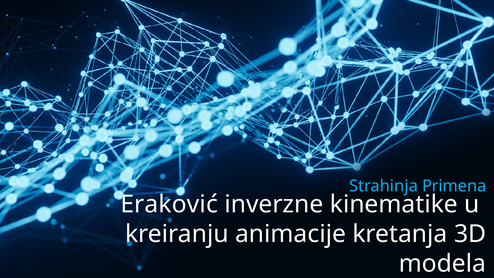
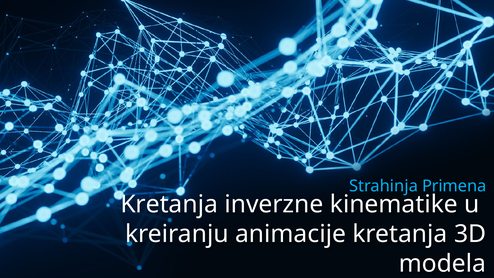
Eraković: Eraković -> Kretanja (169, 204)
